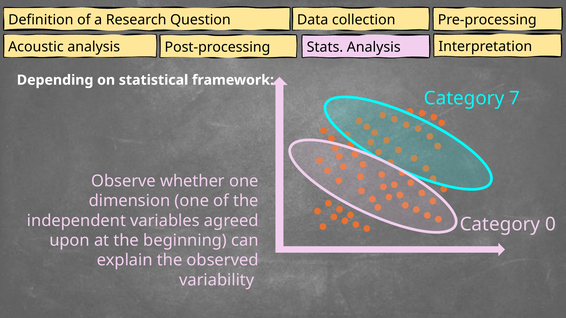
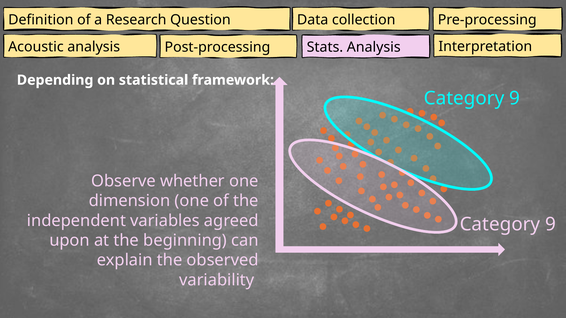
7: 7 -> 9 (515, 99)
0: 0 -> 9 (551, 225)
